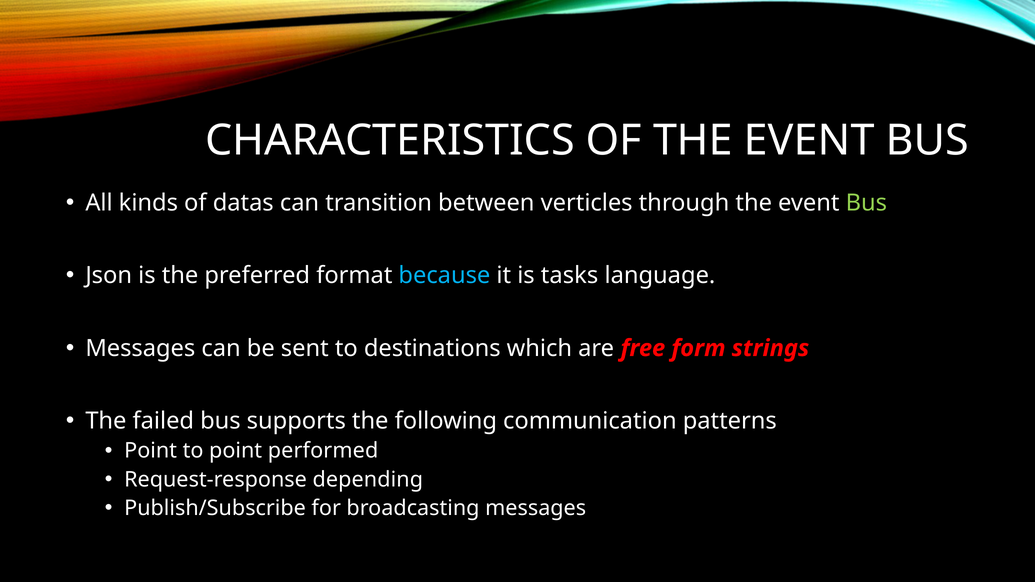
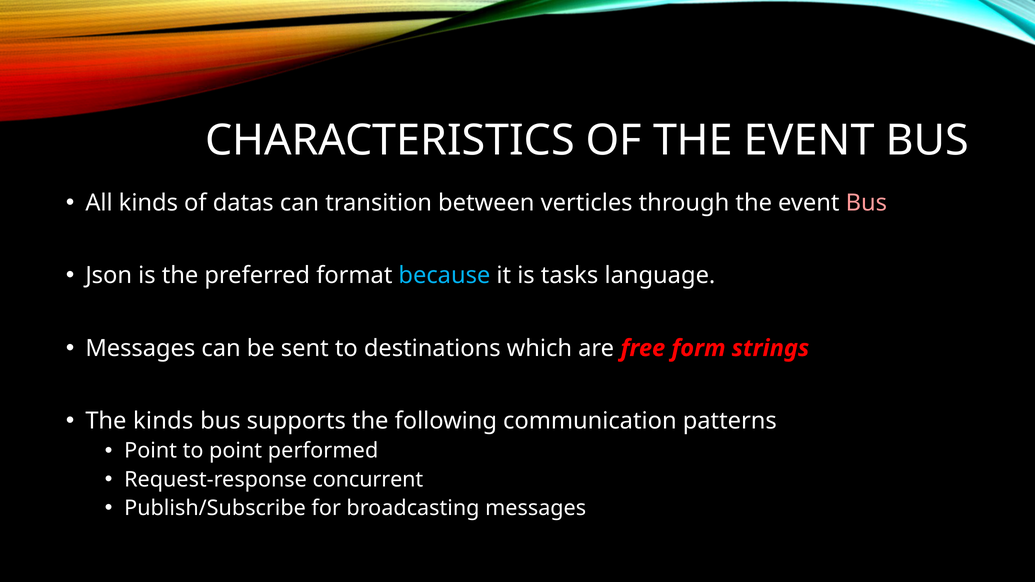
Bus colour: light green -> pink (866, 203)
The failed: failed -> kinds (163, 421)
depending: depending -> concurrent (368, 480)
